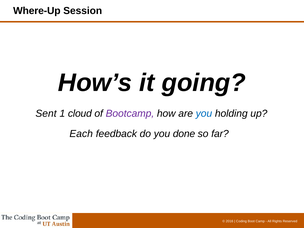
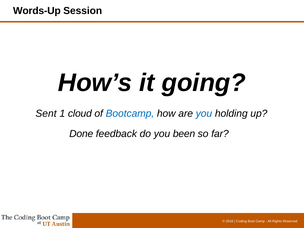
Where-Up: Where-Up -> Words-Up (37, 11)
Bootcamp colour: purple -> blue (130, 113)
Each: Each -> Done (81, 134)
done: done -> been (184, 134)
